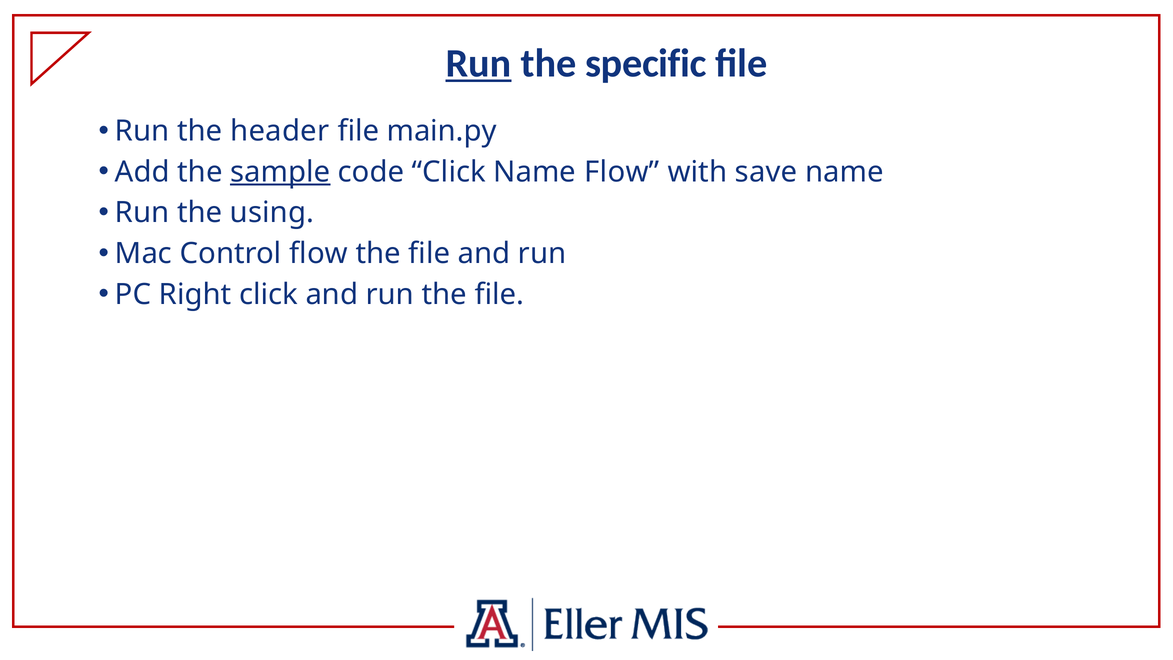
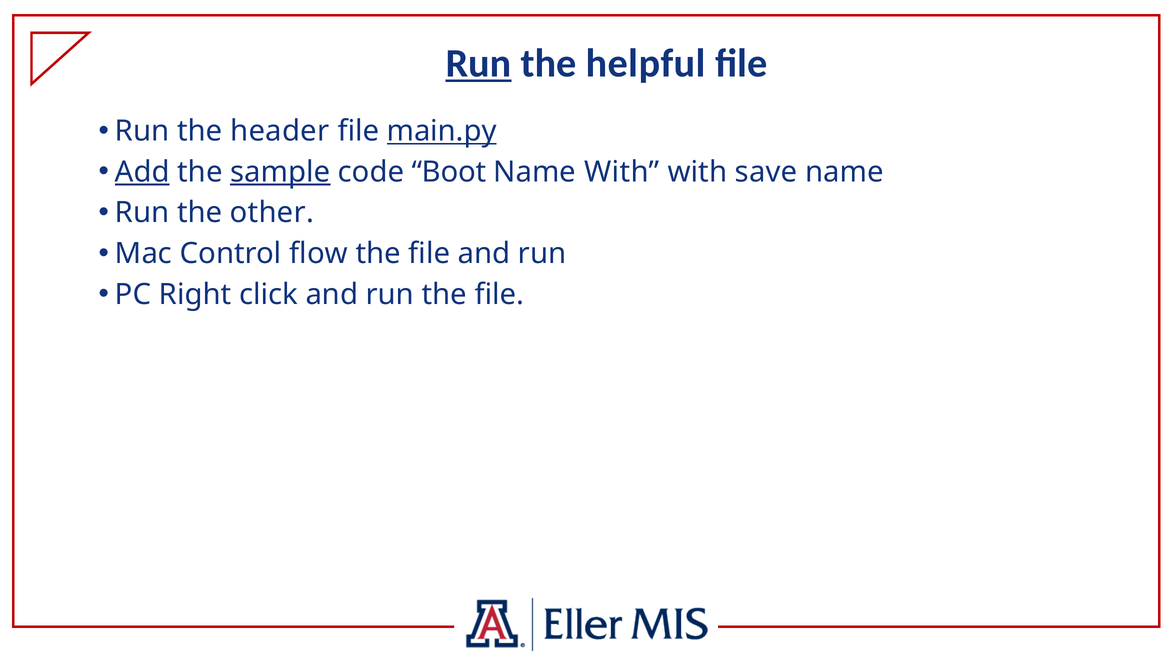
specific: specific -> helpful (646, 64)
main.py underline: none -> present (442, 131)
Add underline: none -> present (142, 172)
code Click: Click -> Boot (449, 172)
Name Flow: Flow -> With (622, 172)
using: using -> other (272, 213)
